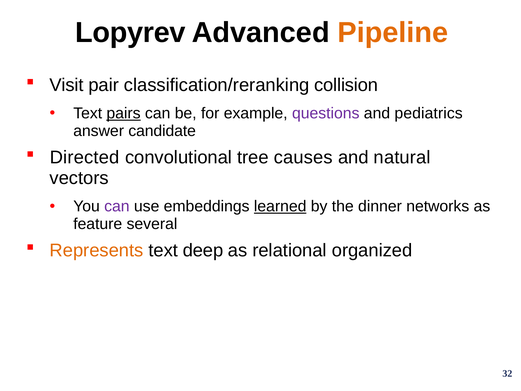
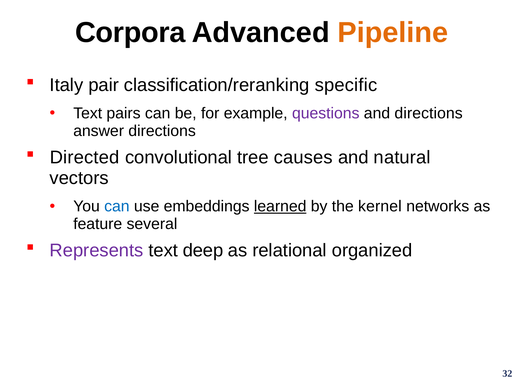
Lopyrev: Lopyrev -> Corpora (130, 33)
Visit: Visit -> Italy (66, 85)
collision: collision -> specific (346, 85)
pairs underline: present -> none (124, 113)
and pediatrics: pediatrics -> directions (429, 113)
answer candidate: candidate -> directions (162, 131)
can colour: purple -> blue (117, 206)
dinner: dinner -> kernel (380, 206)
Represents colour: orange -> purple (97, 250)
